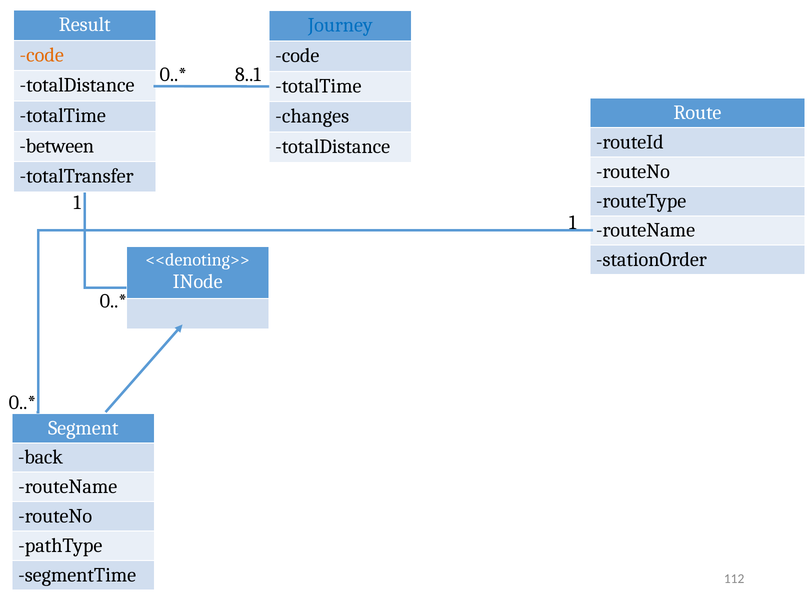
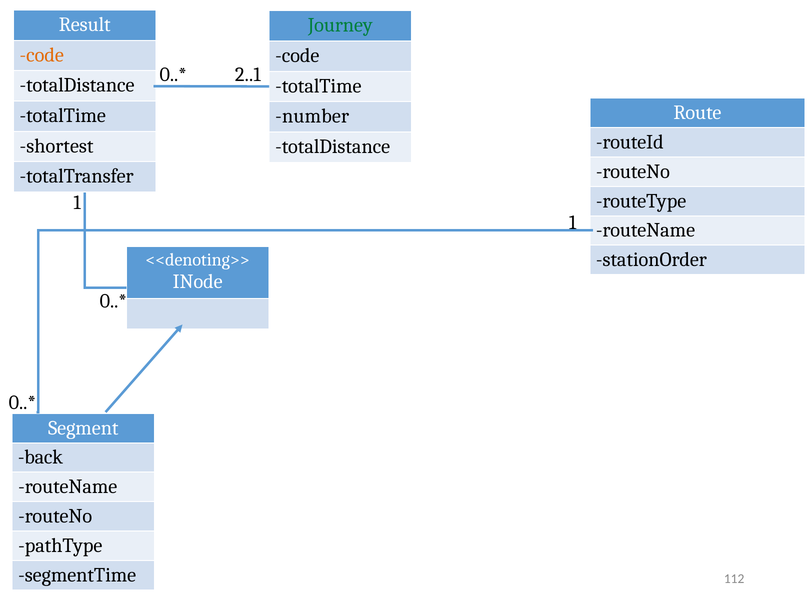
Journey colour: blue -> green (340, 25)
8..1: 8..1 -> 2..1 (248, 75)
changes: changes -> number (312, 116)
between: between -> shortest (57, 146)
